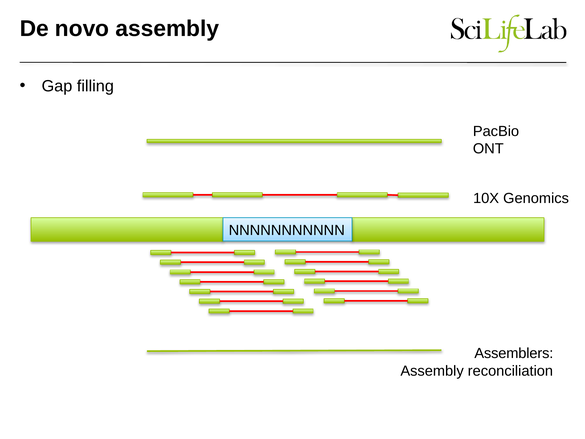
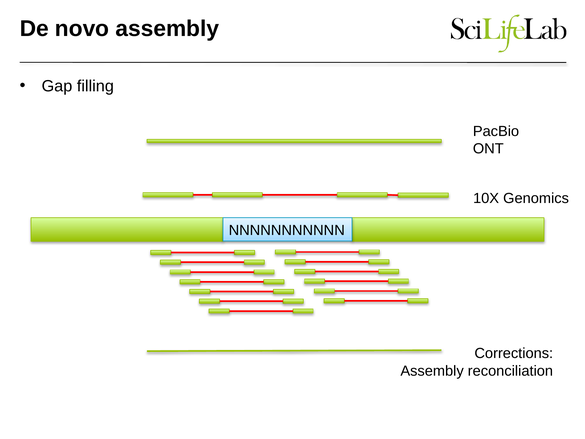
Assemblers: Assemblers -> Corrections (514, 353)
